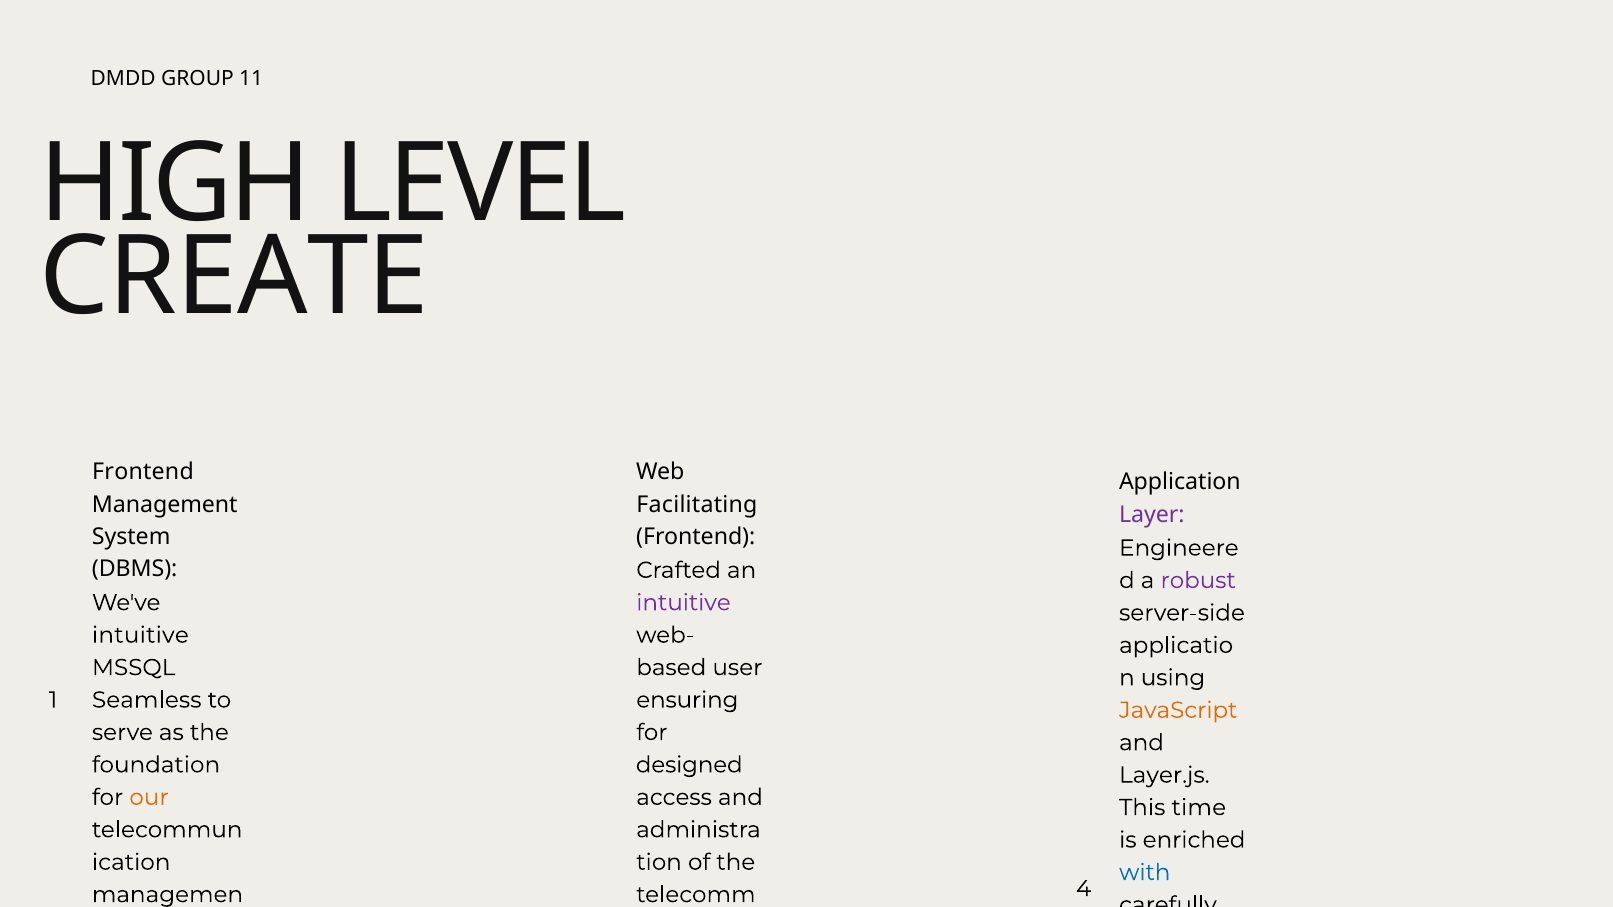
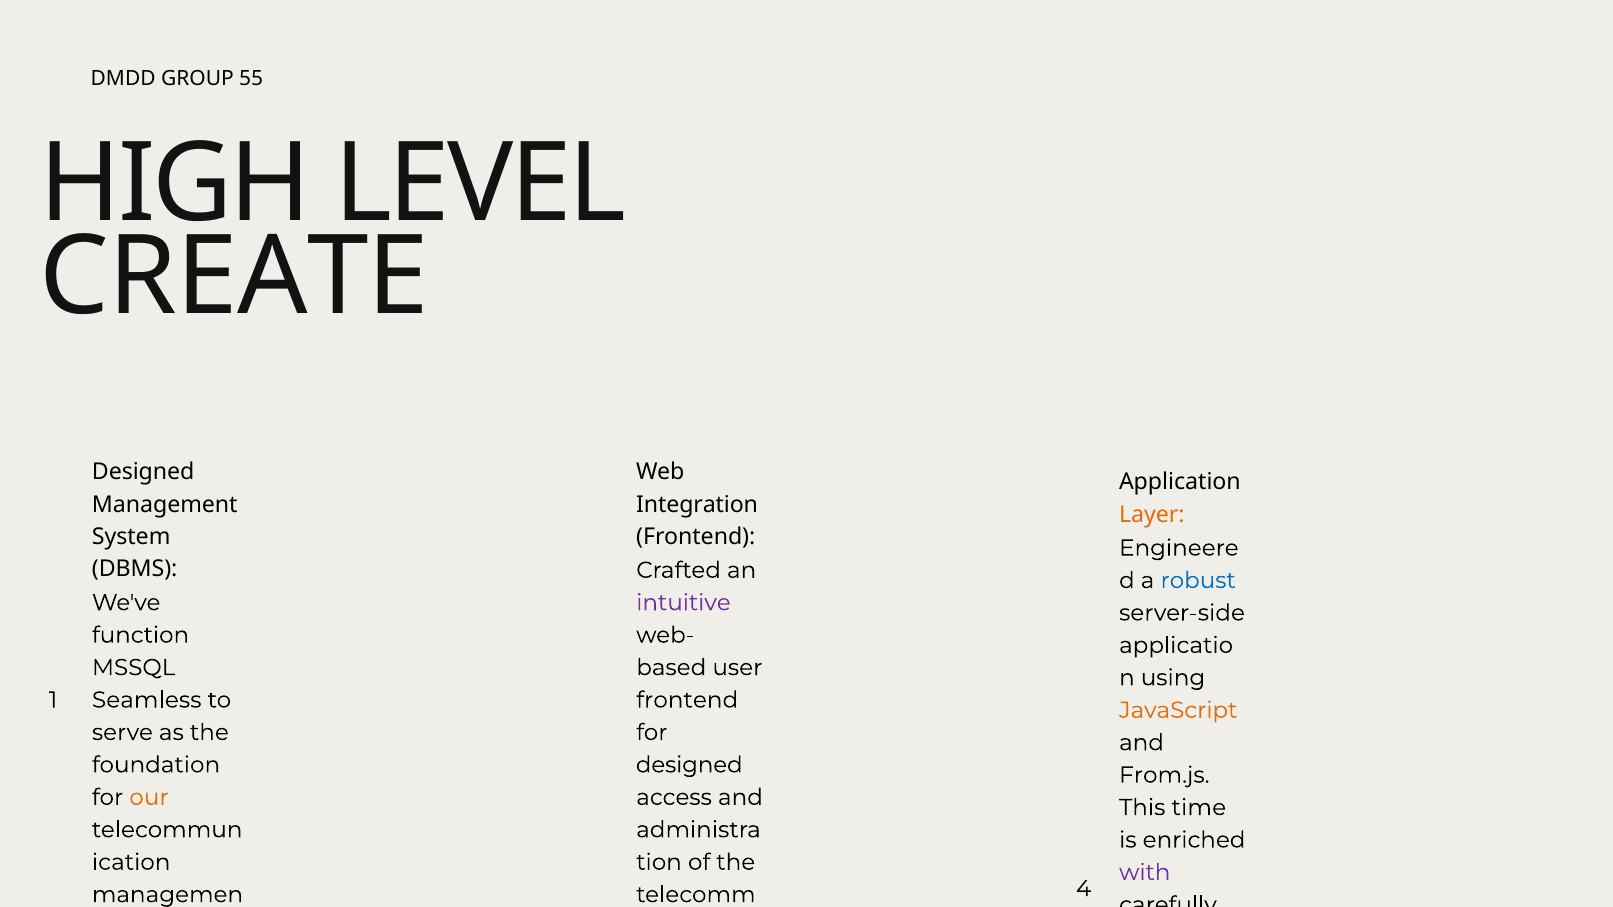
11: 11 -> 55 (251, 79)
Frontend: Frontend -> Designed (143, 472)
Facilitating: Facilitating -> Integration (697, 505)
Layer colour: purple -> orange (1152, 515)
robust colour: purple -> blue (1198, 581)
intuitive: intuitive -> function (141, 635)
ensuring: ensuring -> frontend (687, 700)
Layer.js: Layer.js -> From.js (1164, 775)
with colour: blue -> purple (1145, 873)
